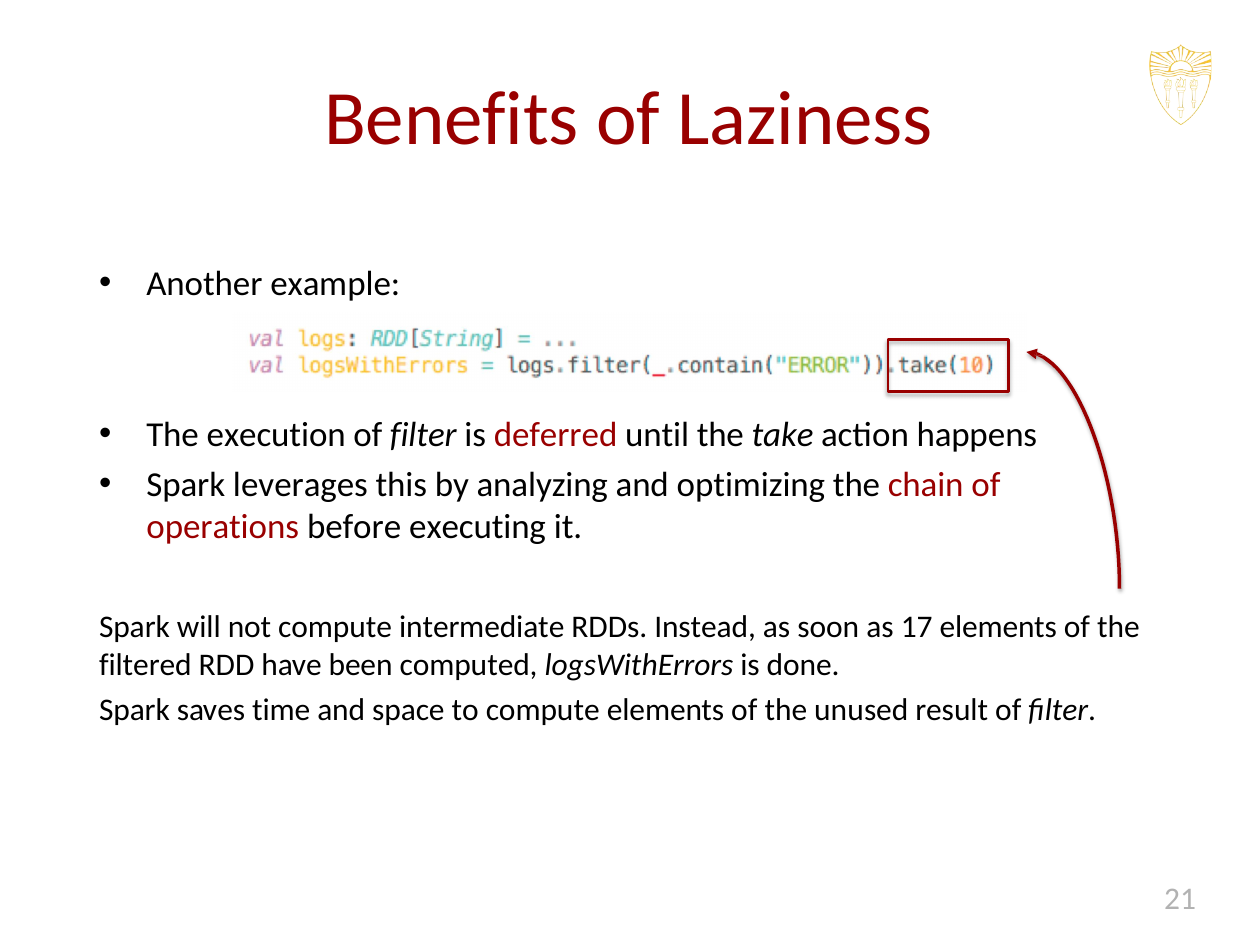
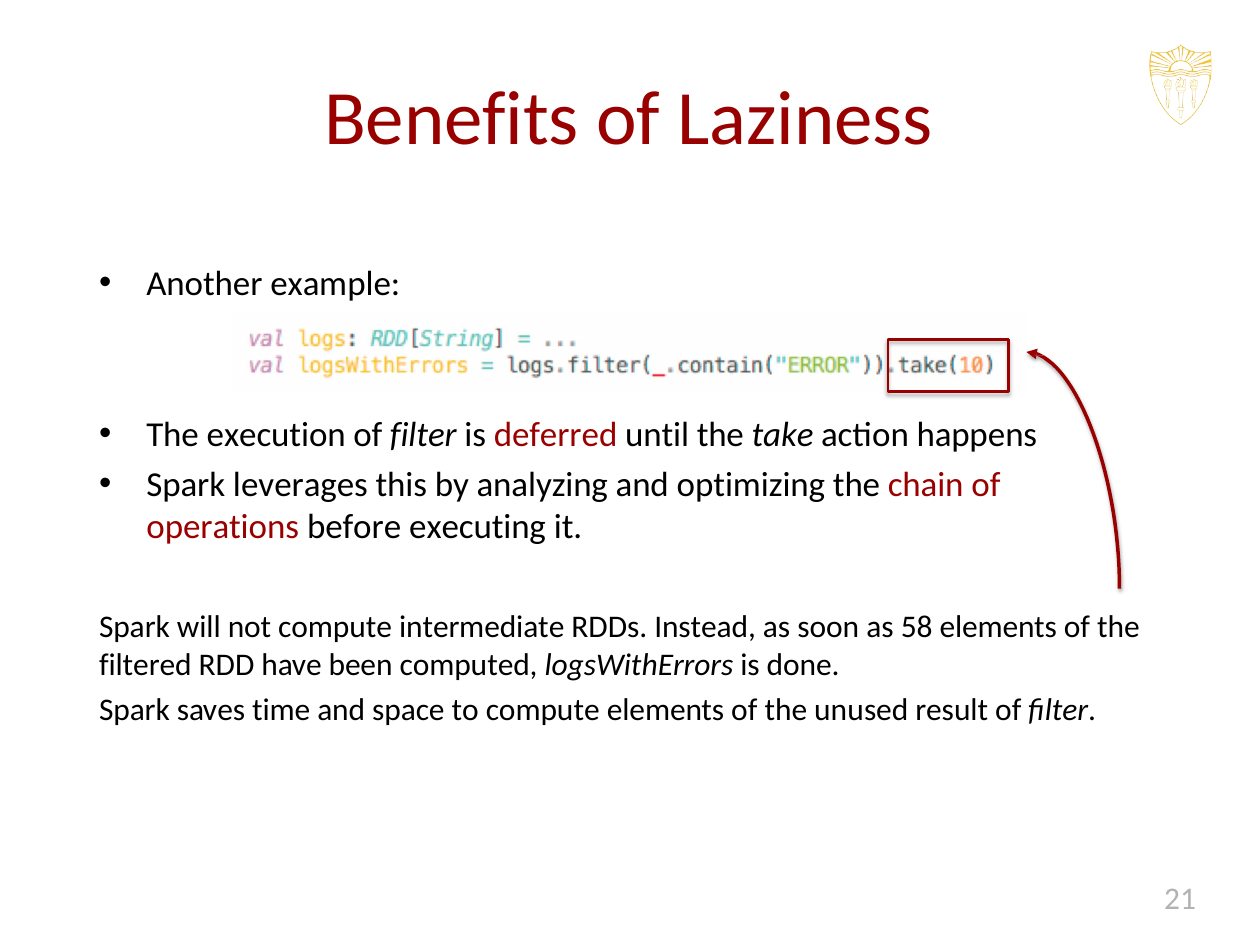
17: 17 -> 58 (917, 627)
